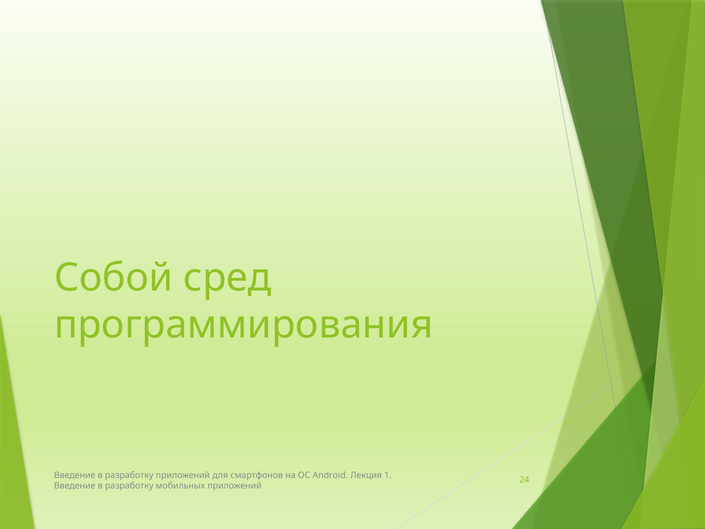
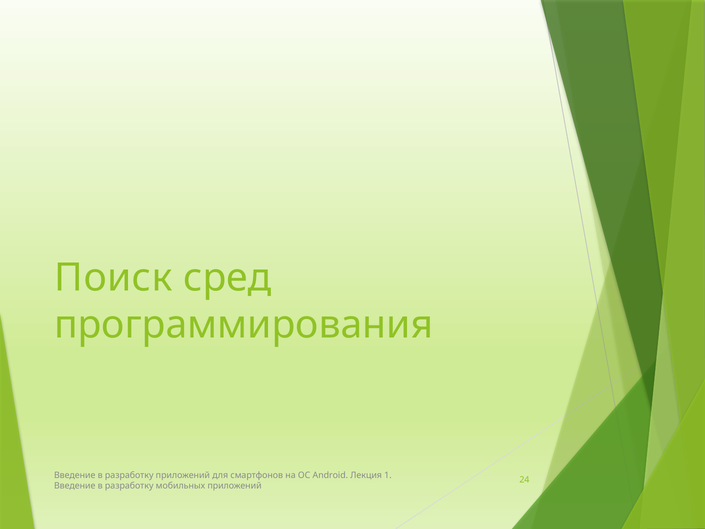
Собой: Собой -> Поиск (113, 278)
